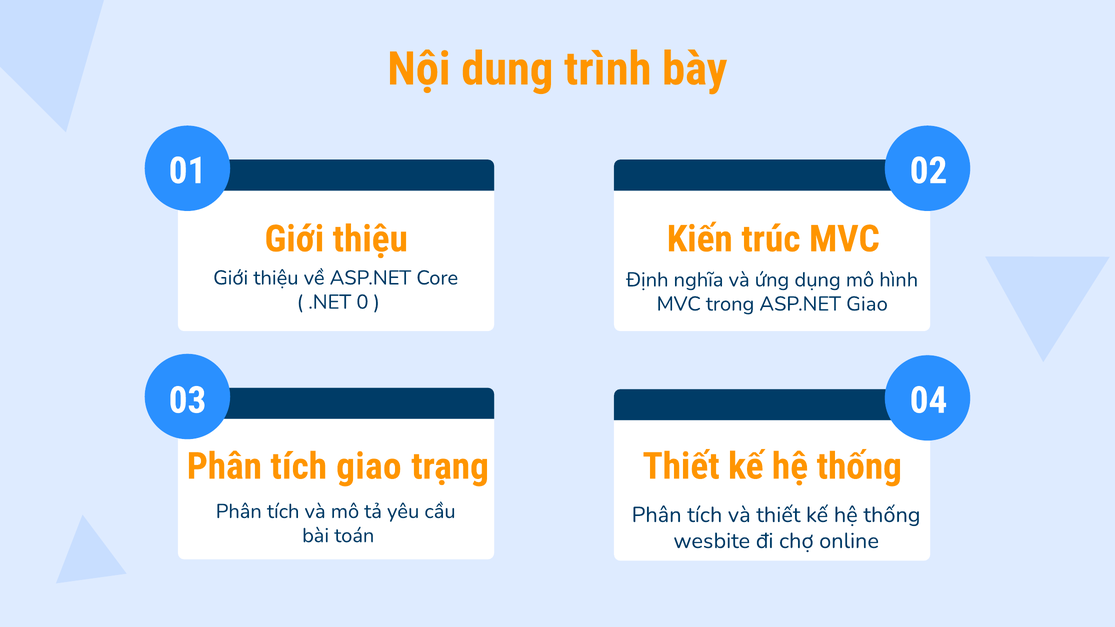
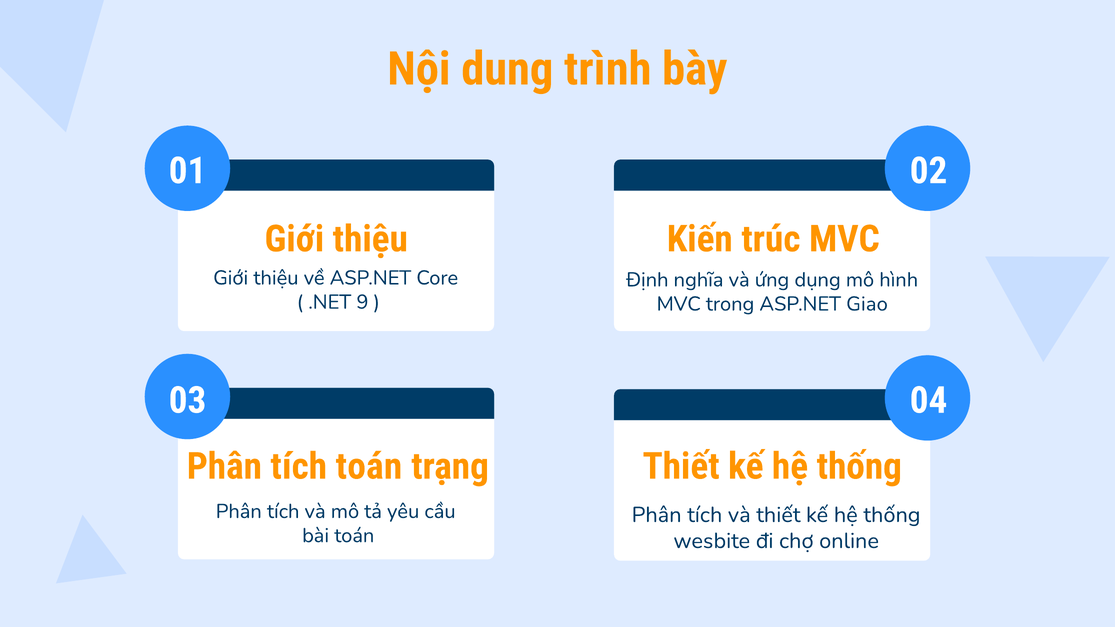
0: 0 -> 9 (362, 302)
tích giao: giao -> toán (369, 467)
